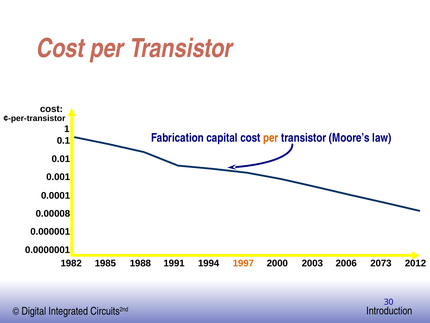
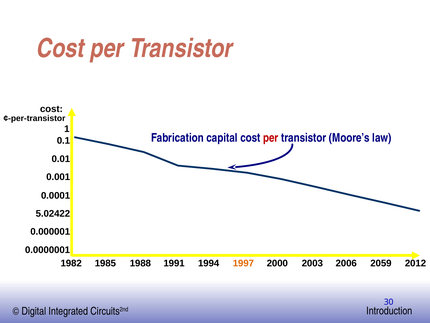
per colour: orange -> red (271, 138)
0.00008: 0.00008 -> 5.02422 (53, 213)
2073: 2073 -> 2059 (381, 263)
